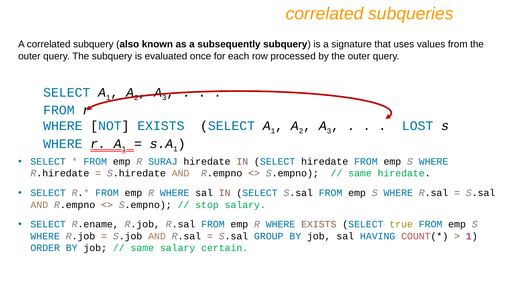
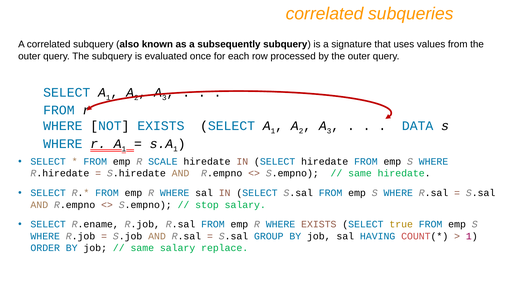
LOST: LOST -> DATA (418, 126)
SURAJ: SURAJ -> SCALE (163, 162)
certain: certain -> replace (225, 248)
